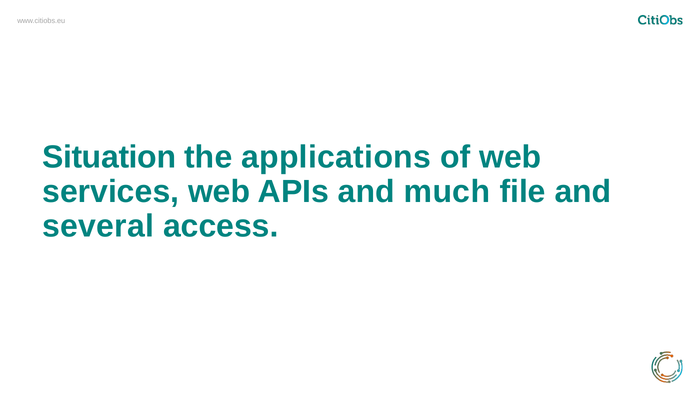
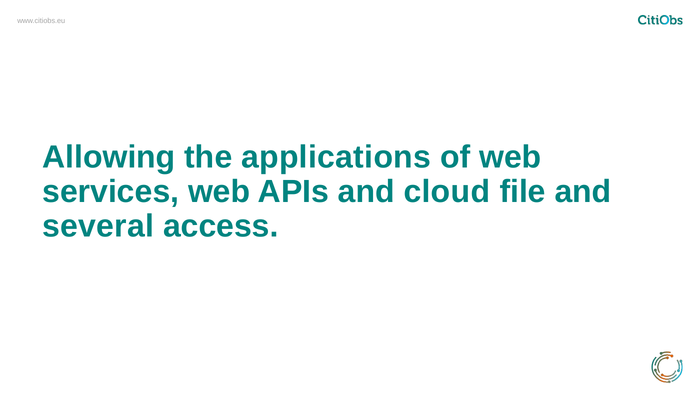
Situation: Situation -> Allowing (109, 157)
much: much -> cloud (447, 191)
